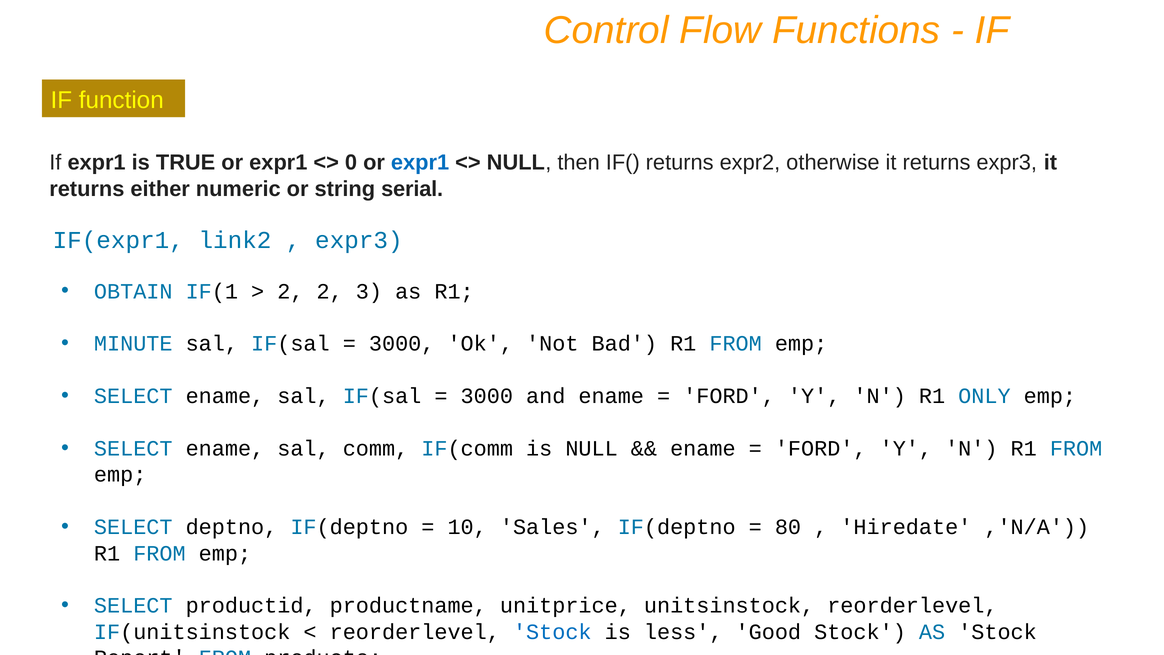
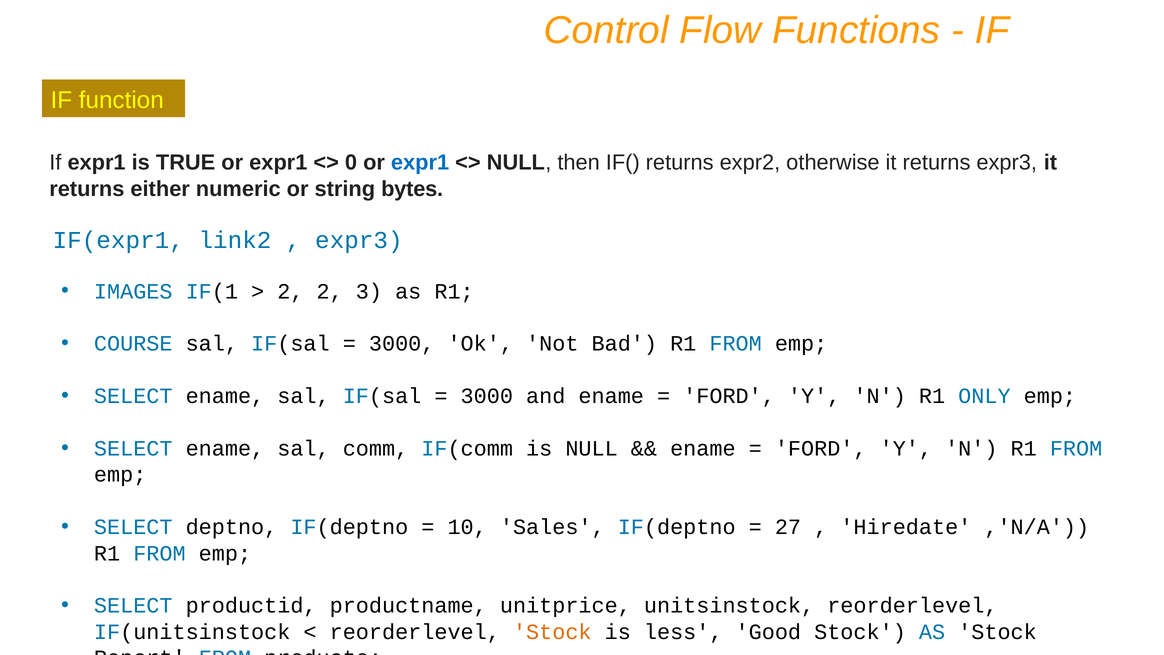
serial: serial -> bytes (412, 189)
OBTAIN: OBTAIN -> IMAGES (133, 291)
MINUTE: MINUTE -> COURSE (133, 344)
80: 80 -> 27 (788, 527)
Stock colour: blue -> orange (552, 632)
